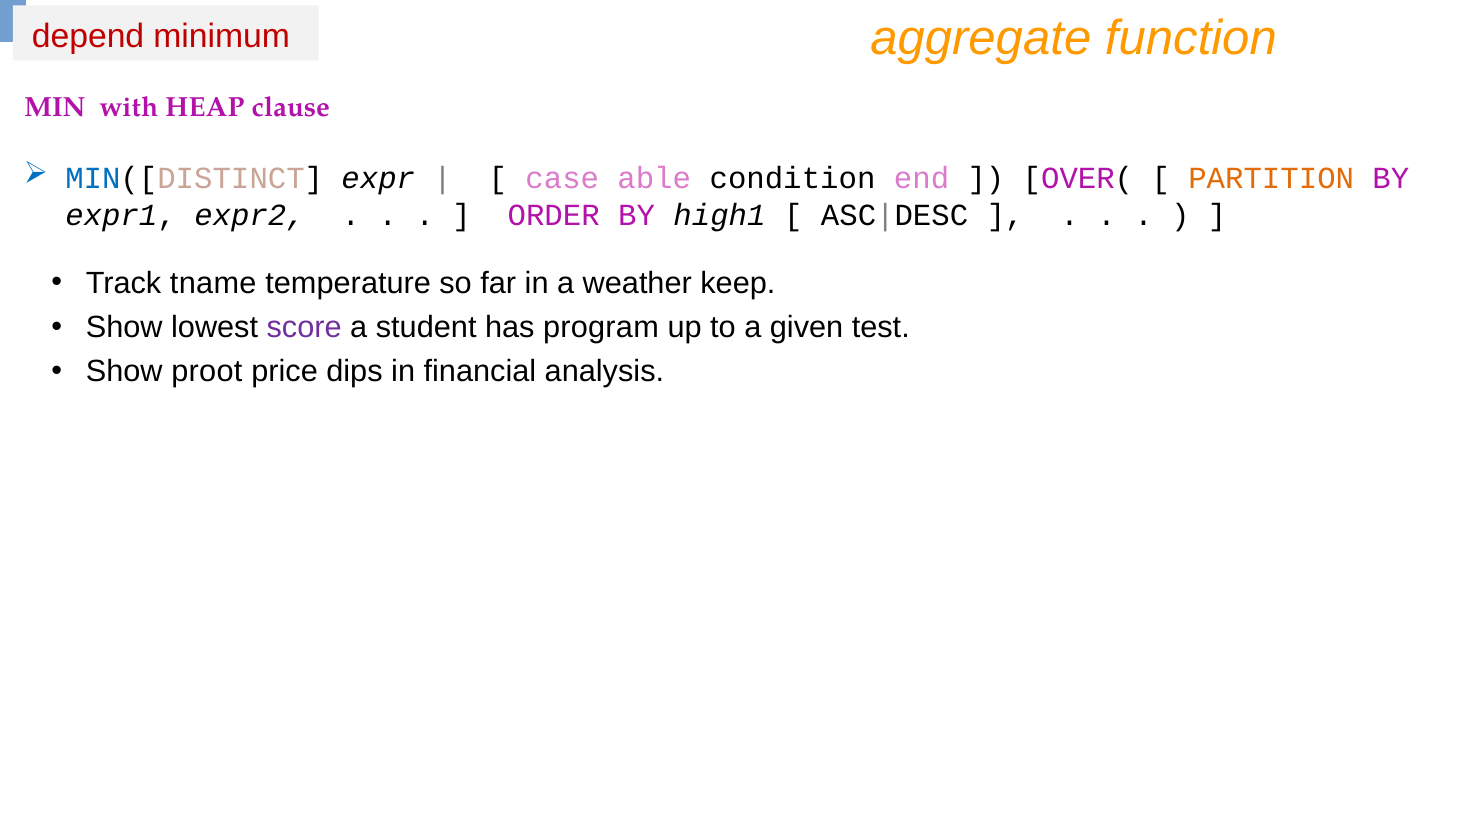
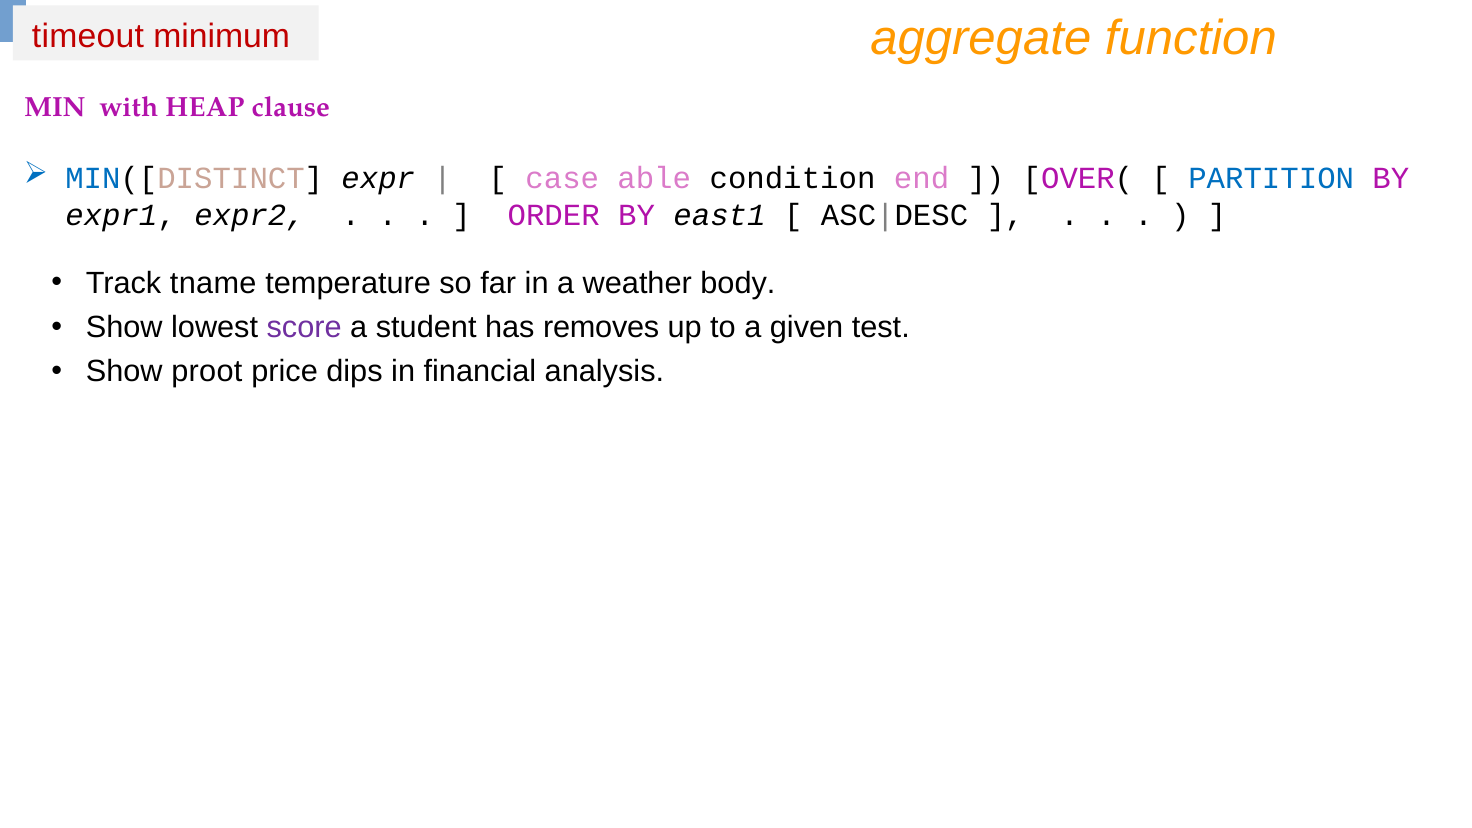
depend: depend -> timeout (88, 37)
PARTITION colour: orange -> blue (1271, 178)
high1: high1 -> east1 (719, 215)
keep: keep -> body (738, 284)
program: program -> removes (601, 328)
